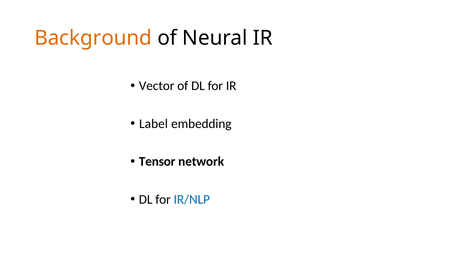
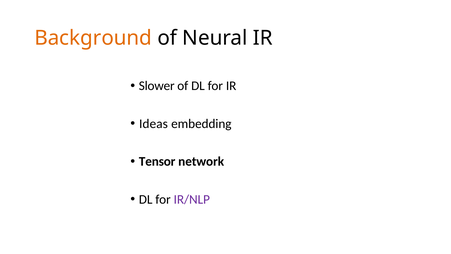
Vector: Vector -> Slower (157, 86)
Label: Label -> Ideas (153, 124)
IR/NLP colour: blue -> purple (192, 199)
